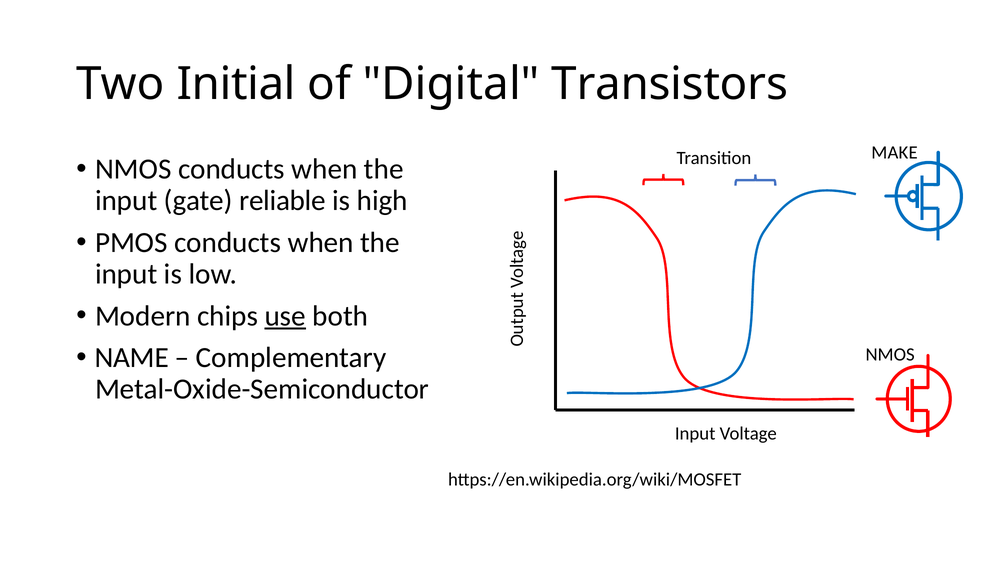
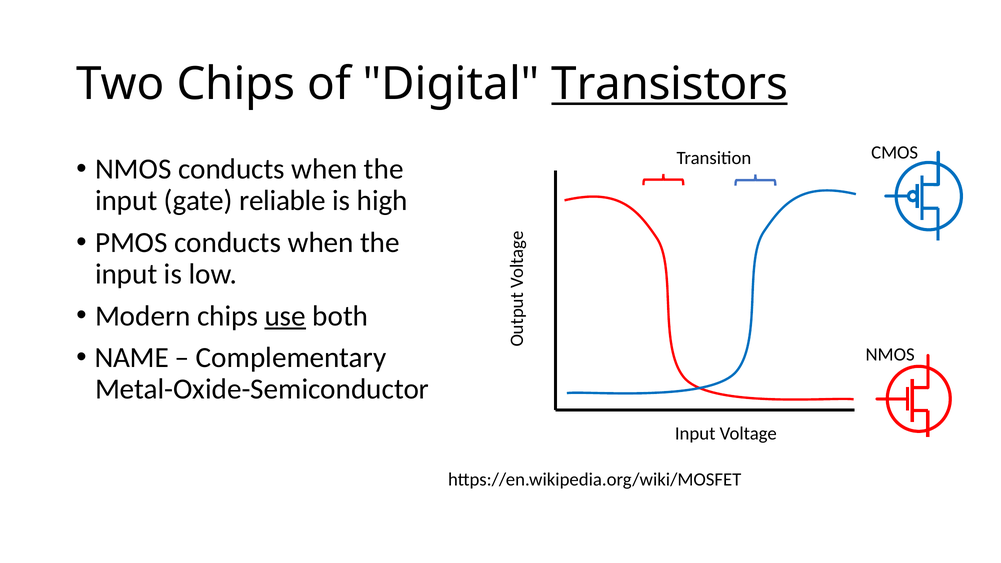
Two Initial: Initial -> Chips (236, 84)
Transistors underline: none -> present (670, 84)
MAKE: MAKE -> CMOS (895, 153)
